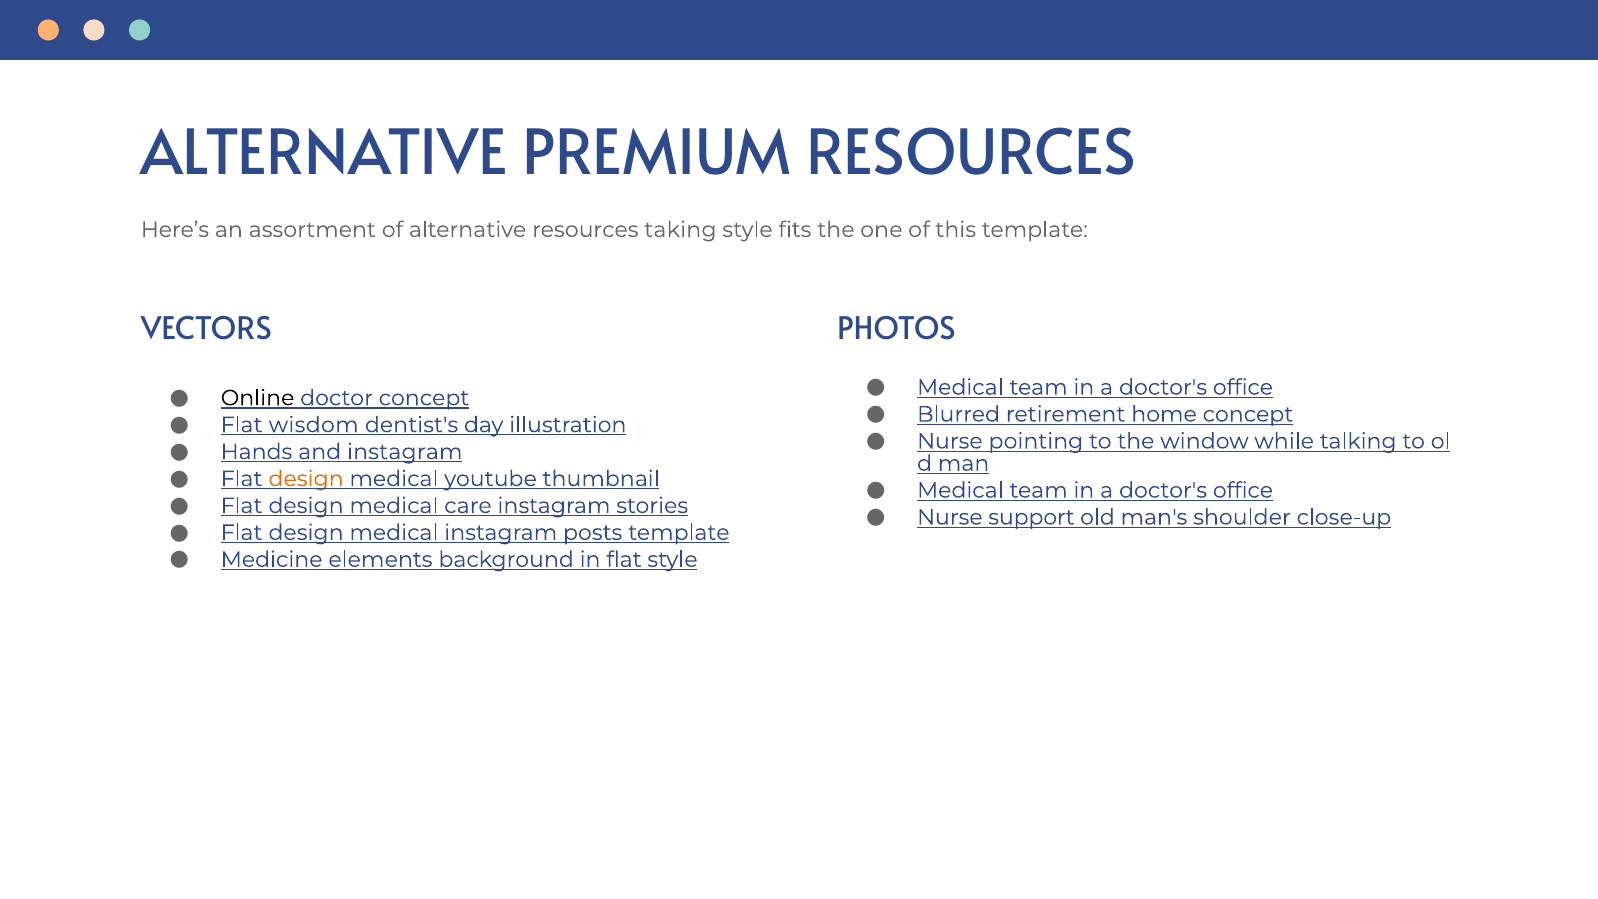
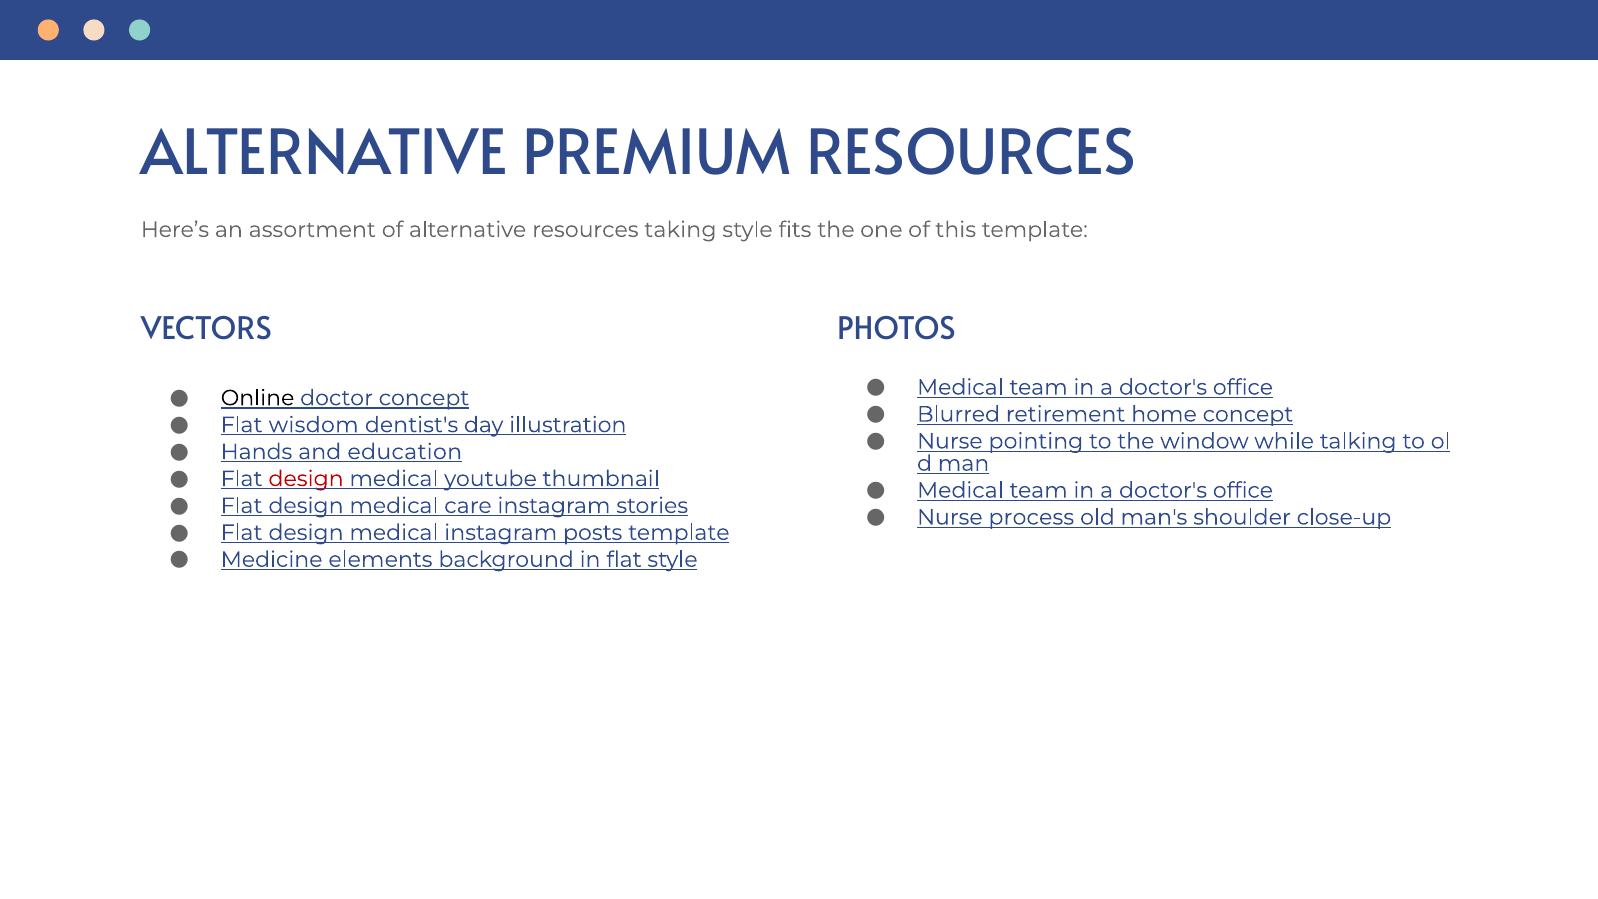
and instagram: instagram -> education (405, 452)
design colour: orange -> red (306, 479)
support: support -> process (1031, 517)
